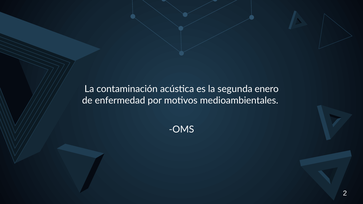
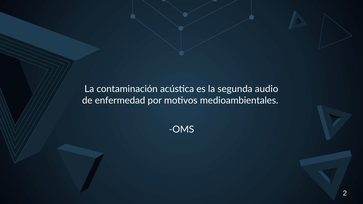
enero: enero -> audio (267, 89)
